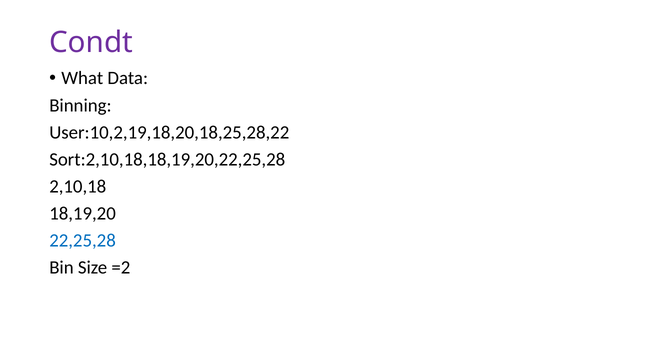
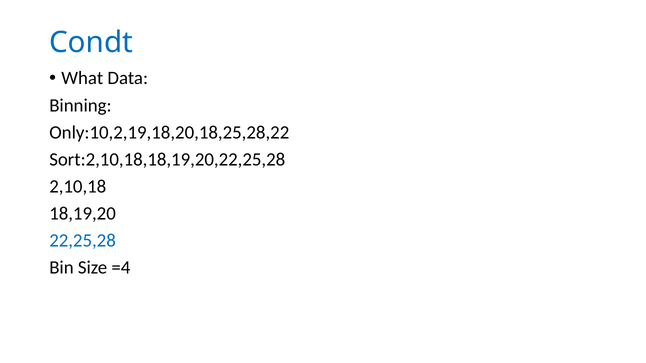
Condt colour: purple -> blue (91, 42)
User:10,2,19,18,20,18,25,28,22: User:10,2,19,18,20,18,25,28,22 -> Only:10,2,19,18,20,18,25,28,22 (169, 132)
=2: =2 -> =4 (121, 268)
